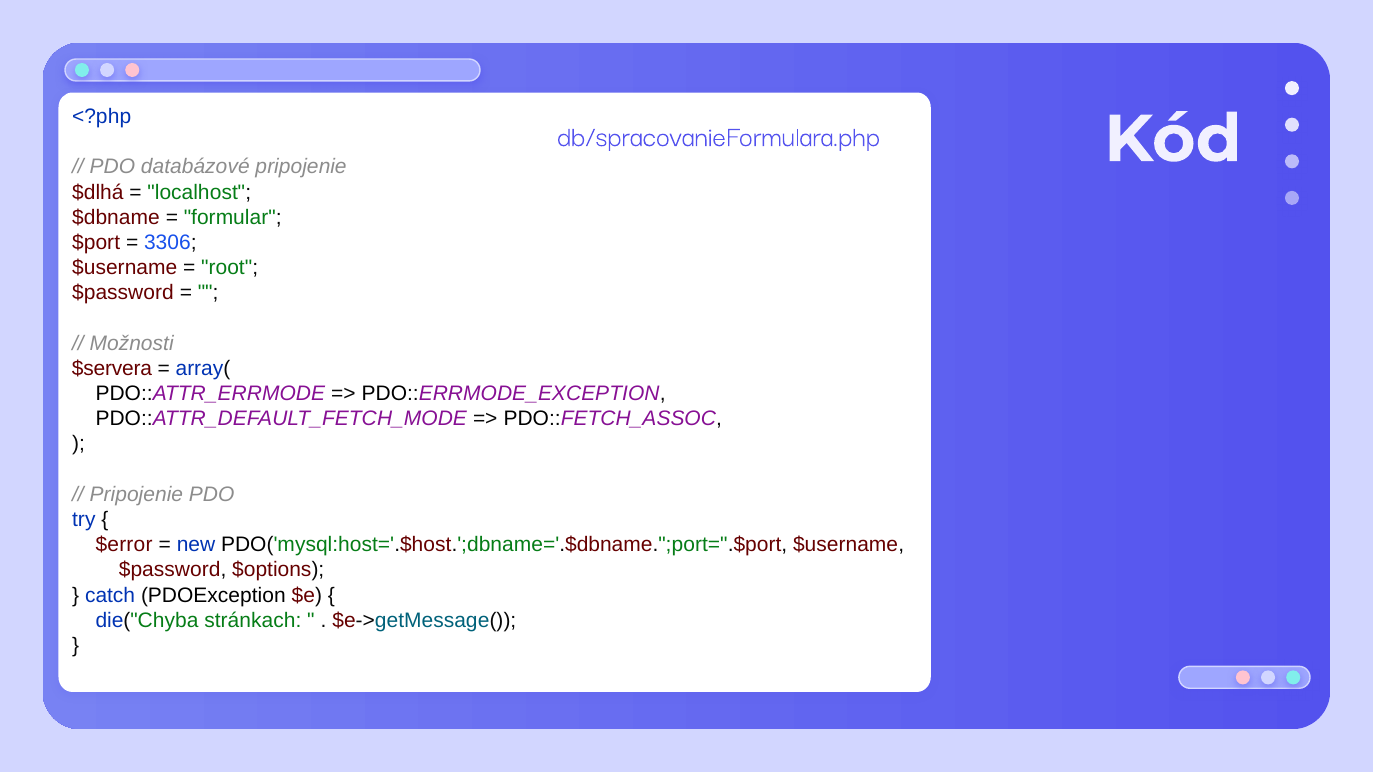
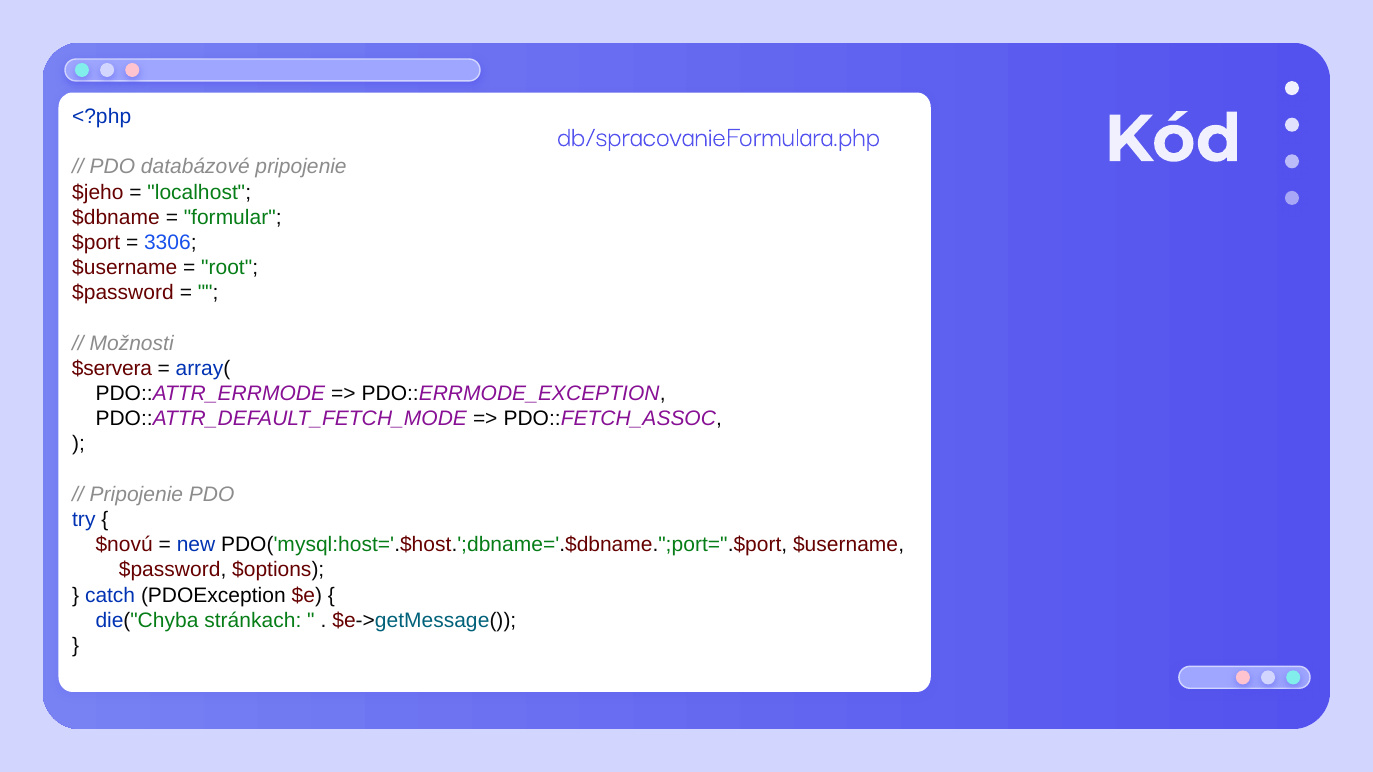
$dlhá: $dlhá -> $jeho (98, 192)
$error: $error -> $novú (124, 545)
